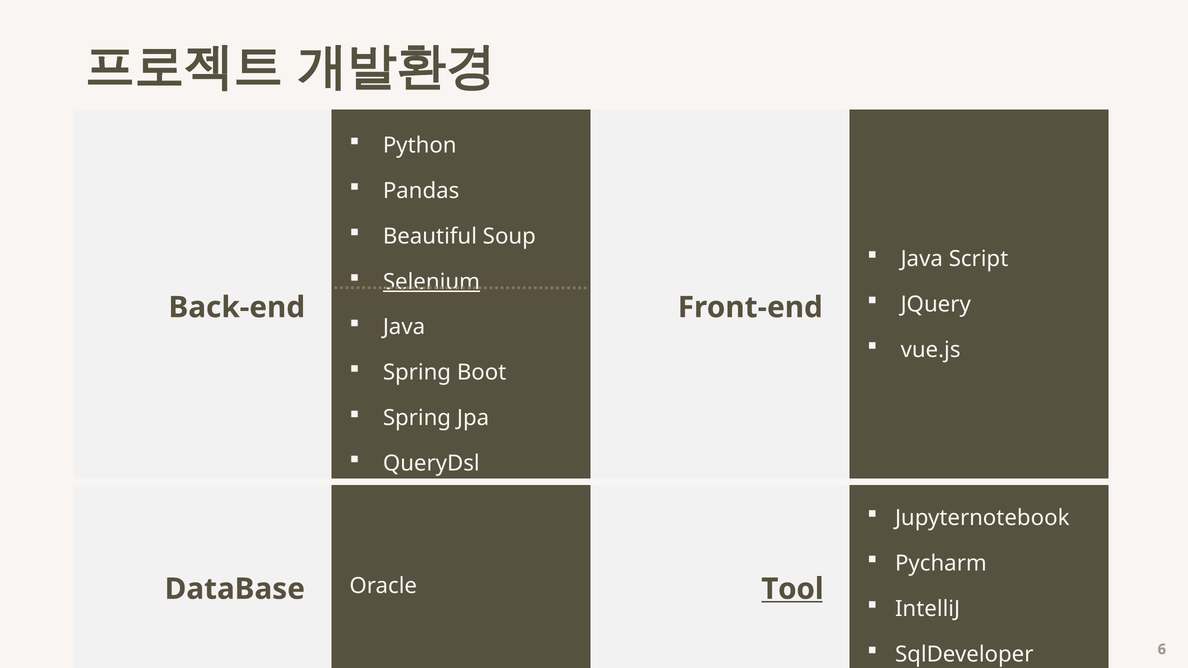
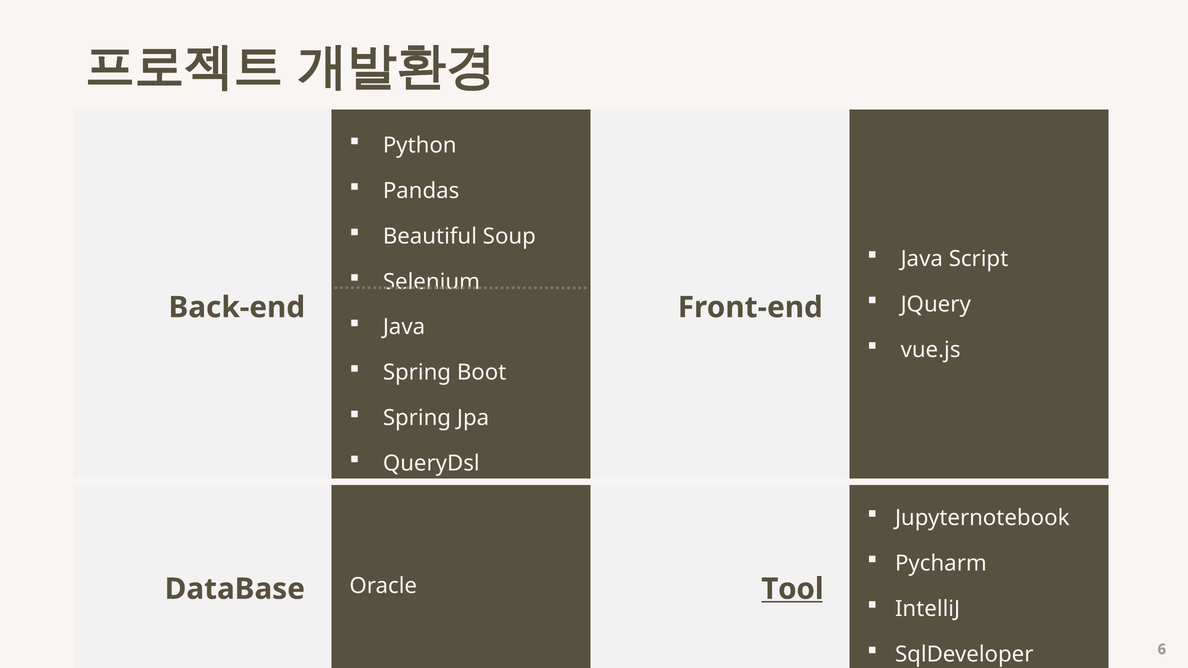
Selenium underline: present -> none (431, 282)
